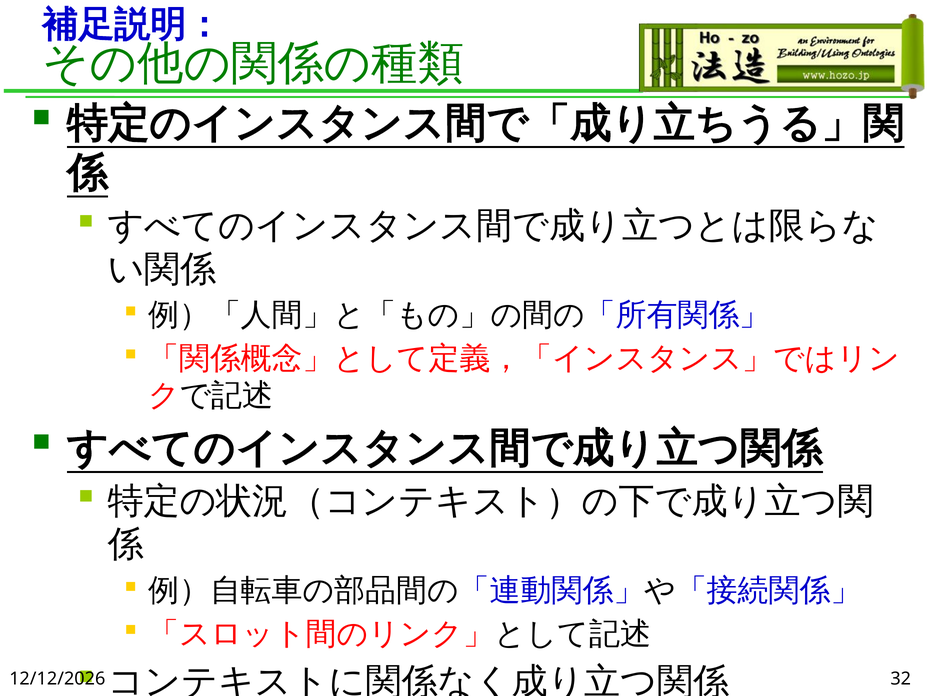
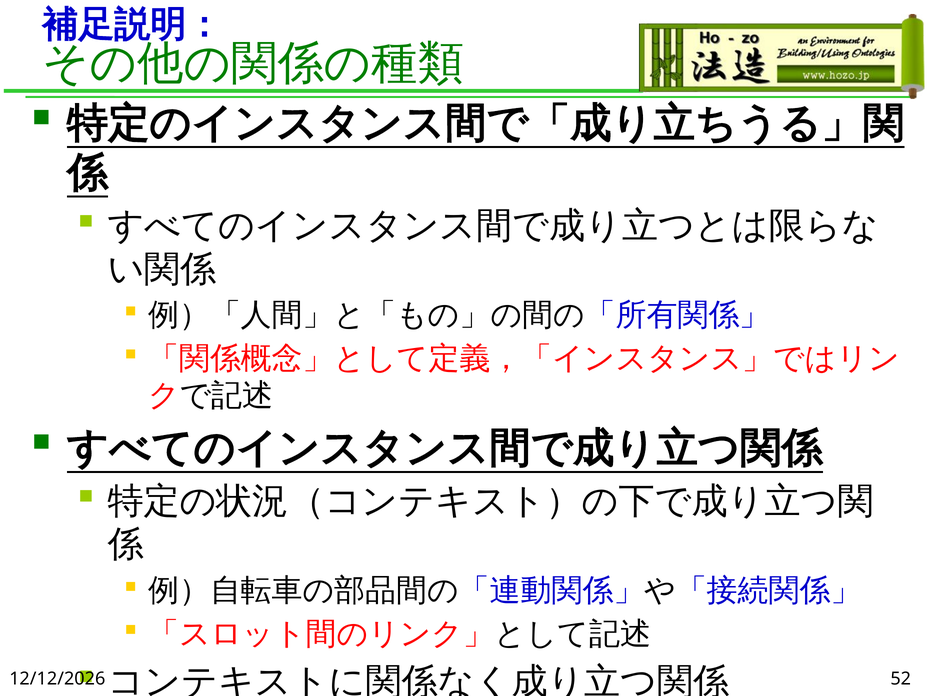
32: 32 -> 52 (901, 679)
